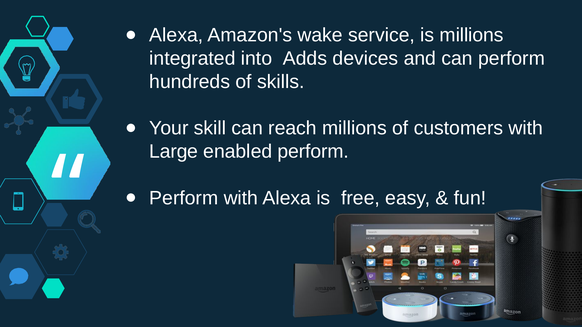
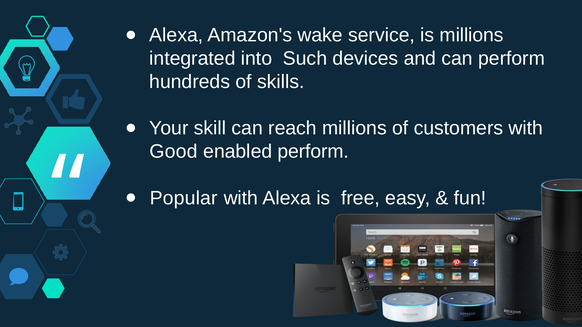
Adds: Adds -> Such (305, 59)
Large: Large -> Good (173, 152)
Perform: Perform -> Popular (184, 198)
